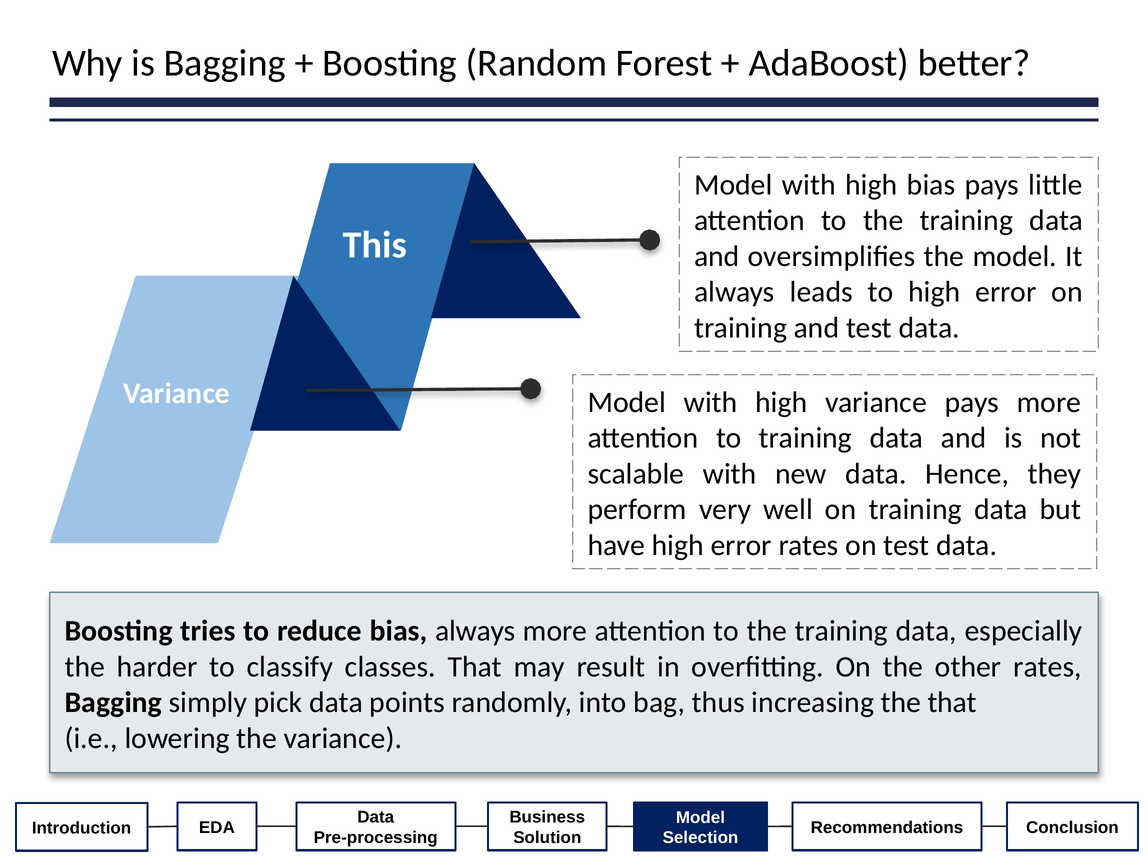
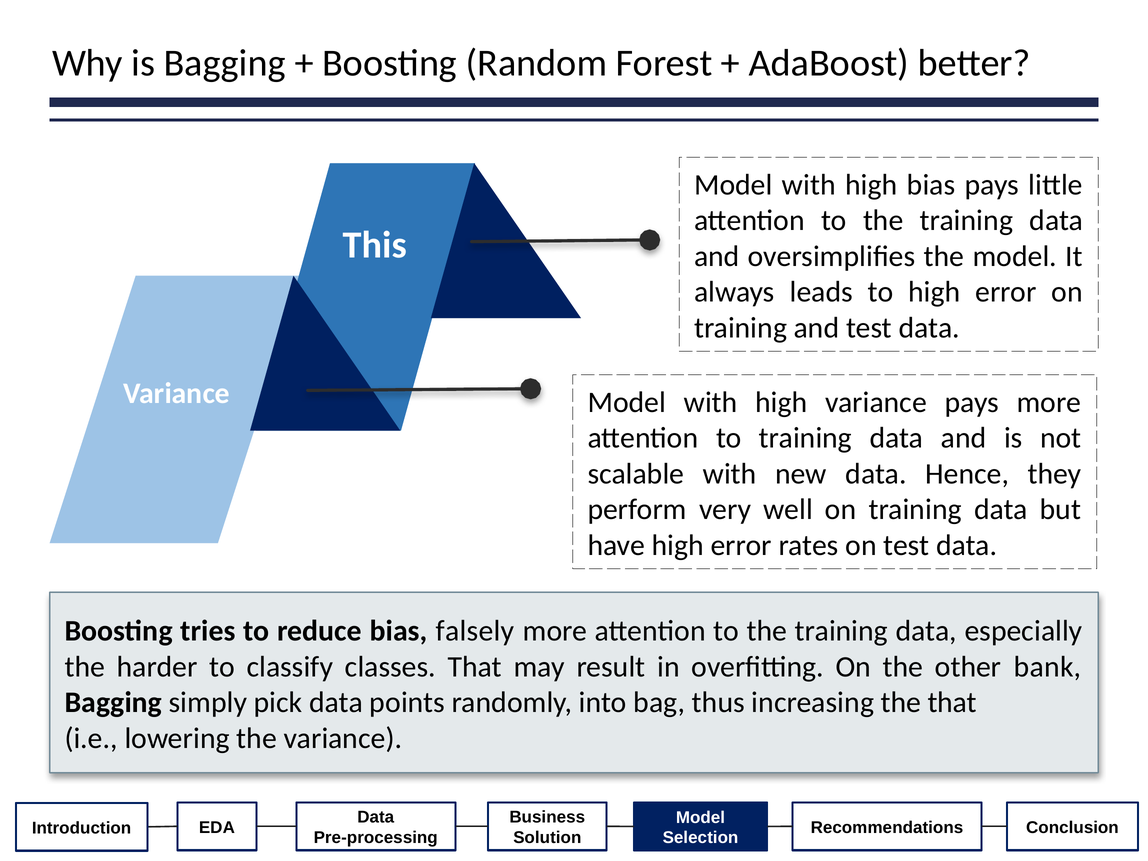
bias always: always -> falsely (475, 631)
other rates: rates -> bank (1047, 667)
